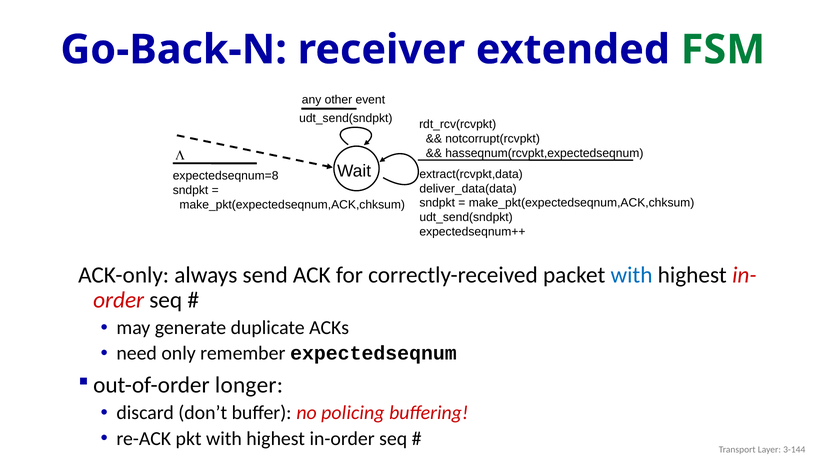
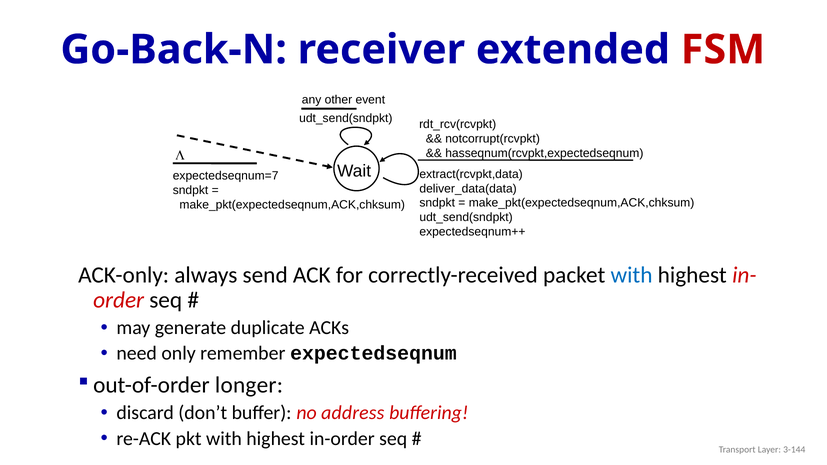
FSM colour: green -> red (723, 50)
expectedseqnum=8: expectedseqnum=8 -> expectedseqnum=7 (226, 176)
policing: policing -> address (353, 413)
